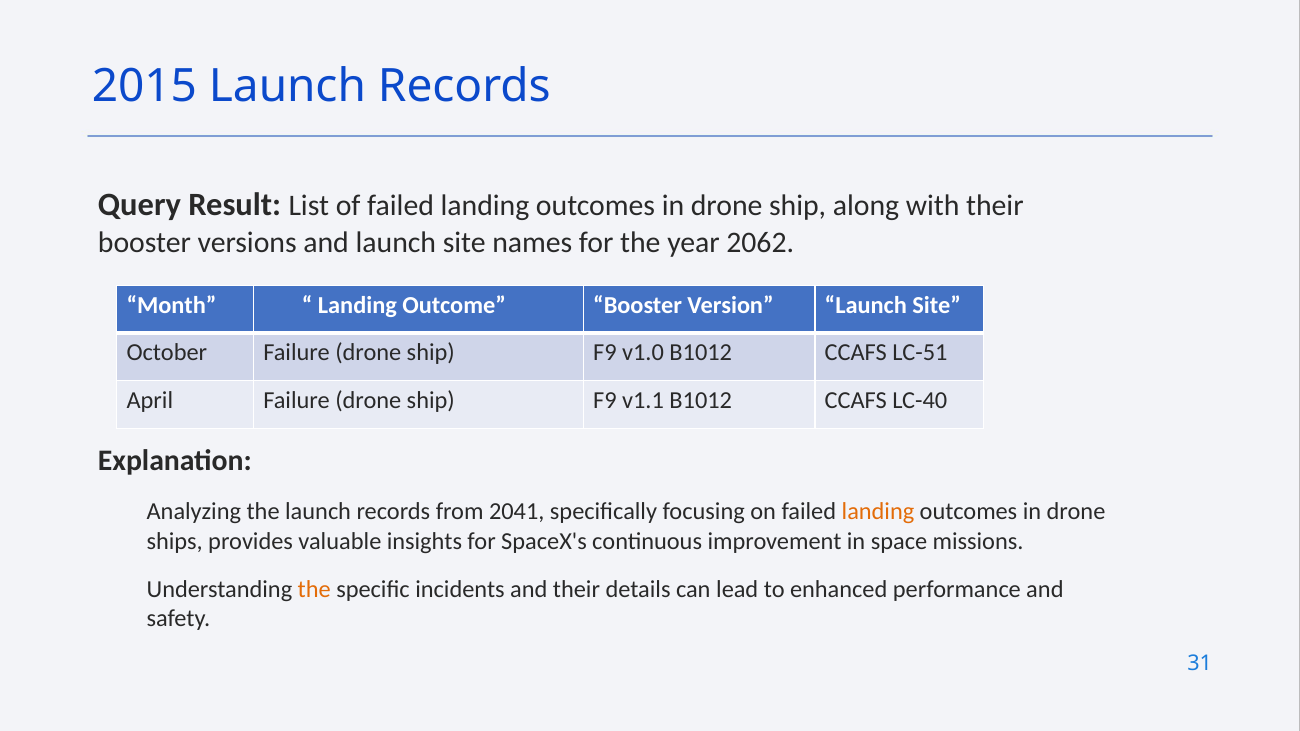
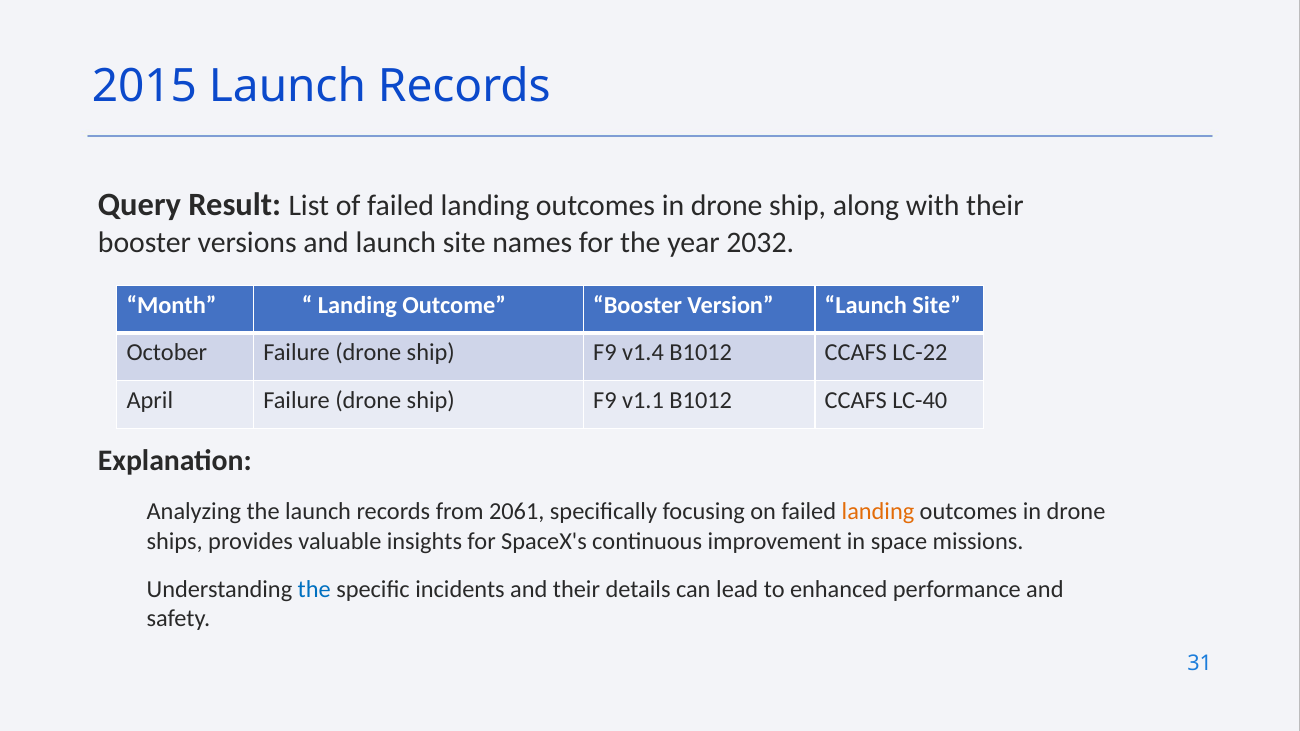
2062: 2062 -> 2032 (760, 242)
v1.0: v1.0 -> v1.4 (643, 353)
LC-51: LC-51 -> LC-22 (920, 353)
2041: 2041 -> 2061 (517, 512)
the colour: orange -> blue (314, 590)
